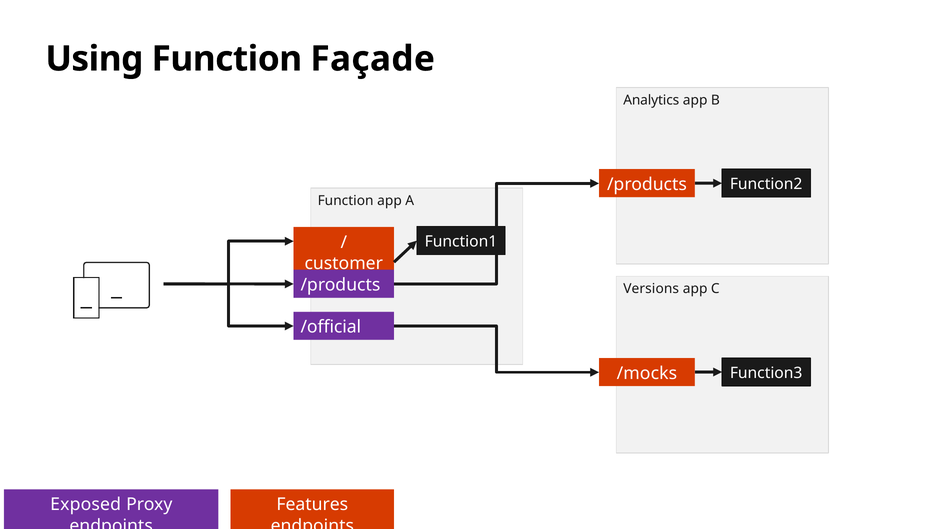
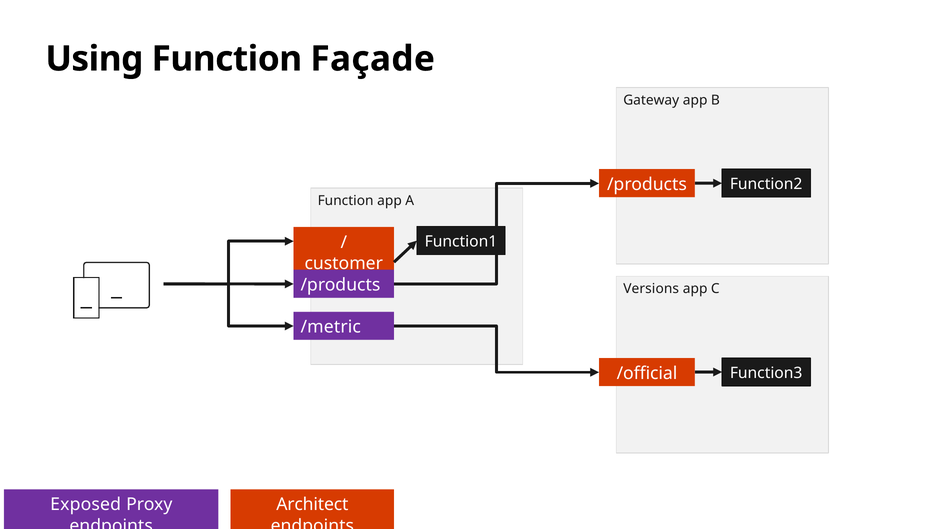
Analytics: Analytics -> Gateway (651, 100)
/official: /official -> /metric (331, 327)
/mocks: /mocks -> /official (647, 373)
Features: Features -> Architect (312, 504)
